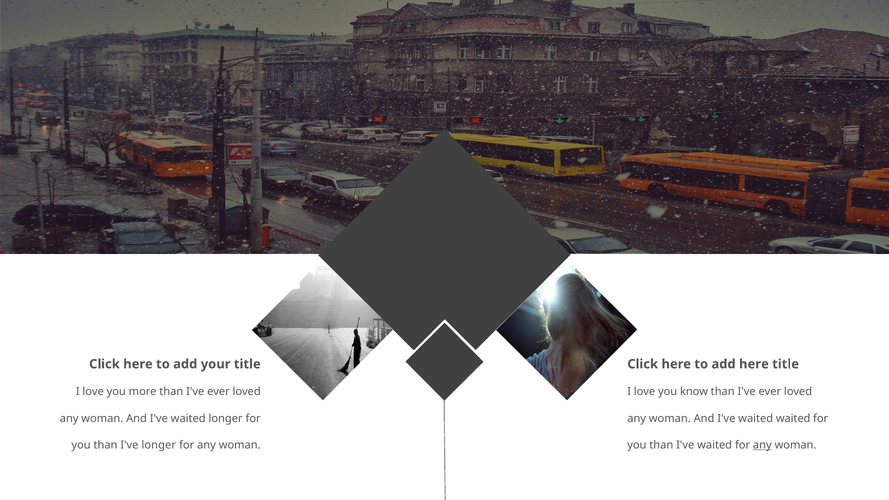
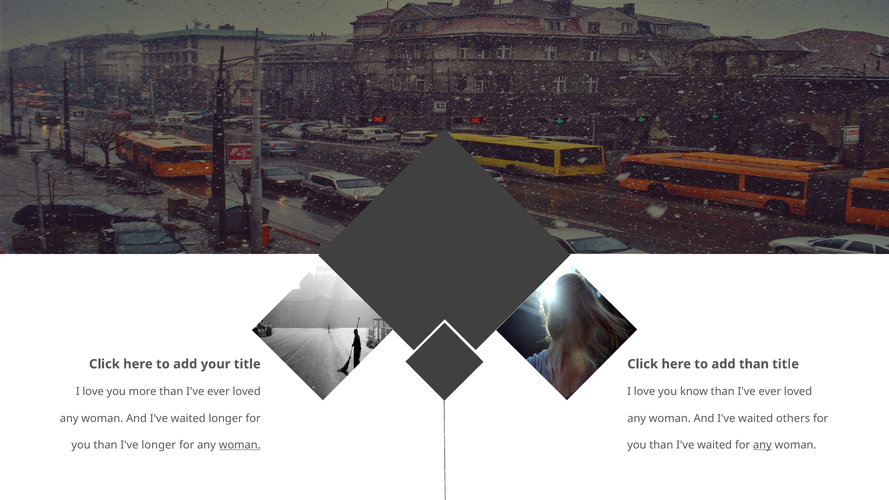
add here: here -> than (754, 364)
waited waited: waited -> others (793, 418)
woman underline: none -> present (240, 445)
